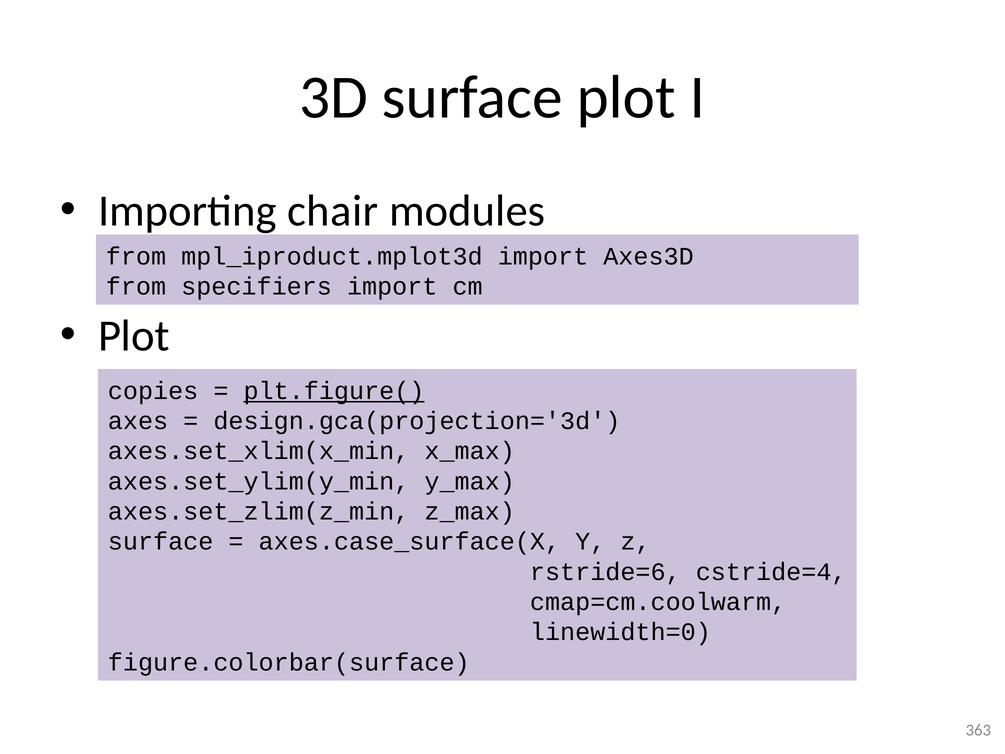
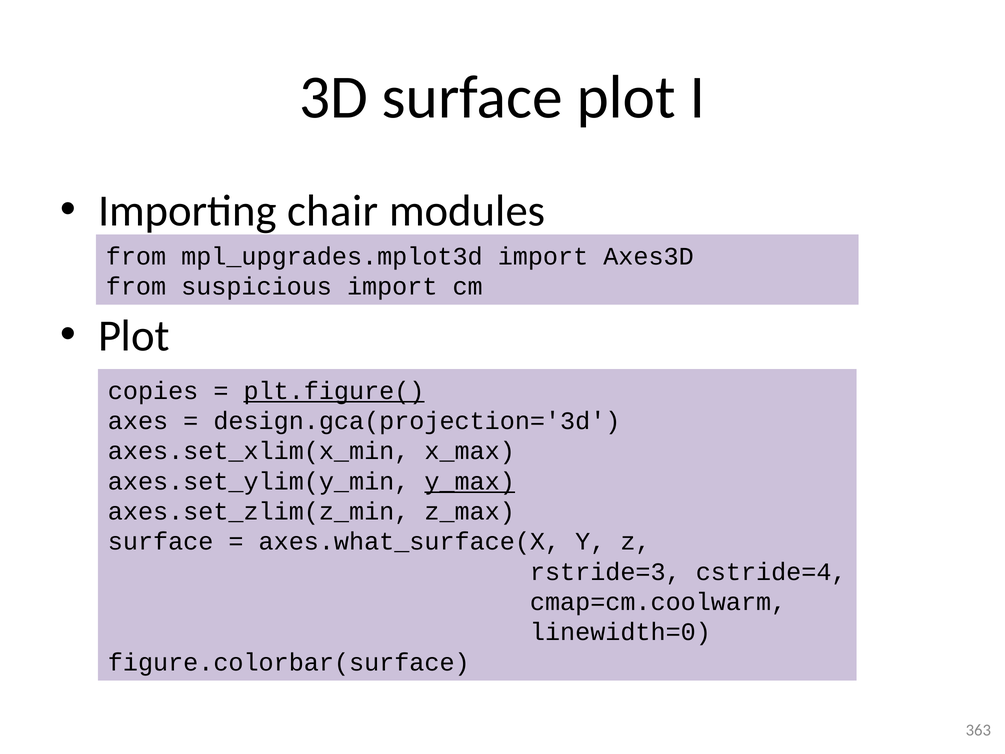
mpl_iproduct.mplot3d: mpl_iproduct.mplot3d -> mpl_upgrades.mplot3d (332, 256)
specifiers: specifiers -> suspicious (257, 286)
y_max underline: none -> present (470, 481)
axes.case_surface(X: axes.case_surface(X -> axes.what_surface(X (409, 541)
rstride=6: rstride=6 -> rstride=3 (605, 572)
